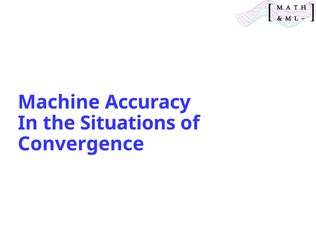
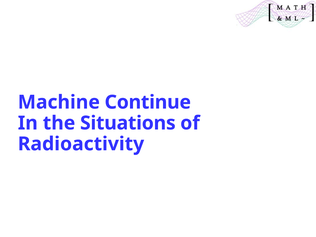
Accuracy: Accuracy -> Continue (148, 102)
Convergence: Convergence -> Radioactivity (81, 144)
